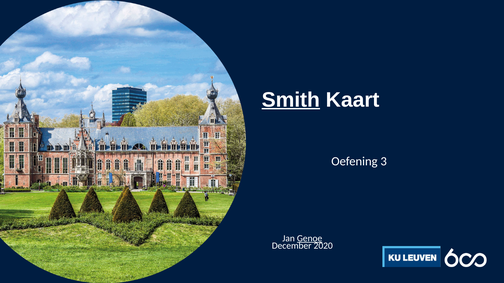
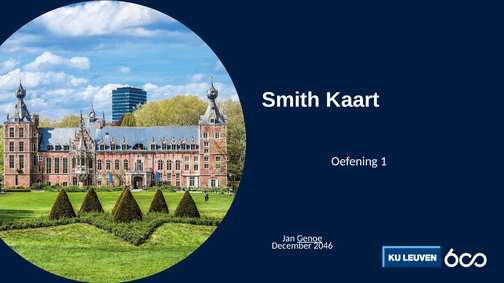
Smith underline: present -> none (291, 100)
3: 3 -> 1 (384, 161)
2020: 2020 -> 2046 (323, 246)
